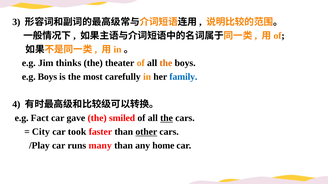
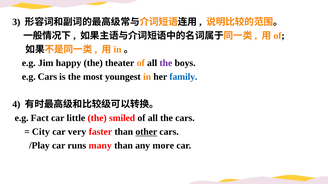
thinks: thinks -> happy (69, 63)
the colour: orange -> purple (166, 63)
e.g Boys: Boys -> Cars (47, 77)
carefully: carefully -> youngest (123, 77)
gave: gave -> little (76, 118)
the underline: present -> none (167, 118)
took: took -> very (77, 132)
home: home -> more (163, 146)
